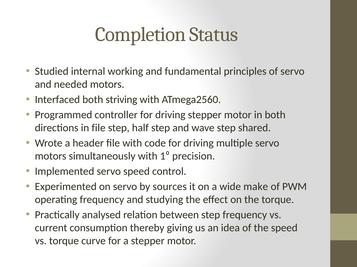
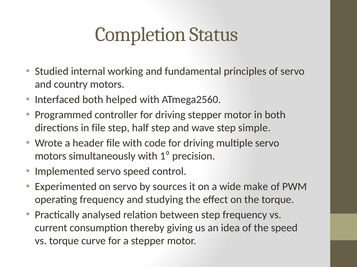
needed: needed -> country (71, 85)
striving: striving -> helped (121, 100)
shared: shared -> simple (254, 128)
